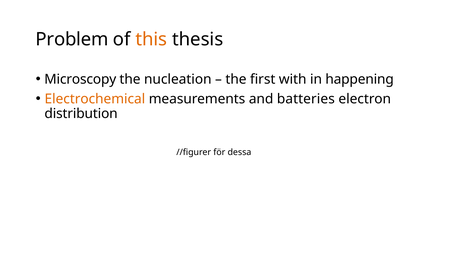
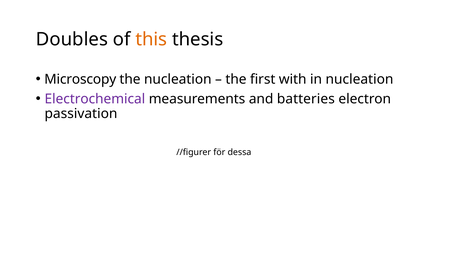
Problem: Problem -> Doubles (72, 39)
in happening: happening -> nucleation (359, 79)
Electrochemical colour: orange -> purple (95, 99)
distribution: distribution -> passivation (81, 114)
